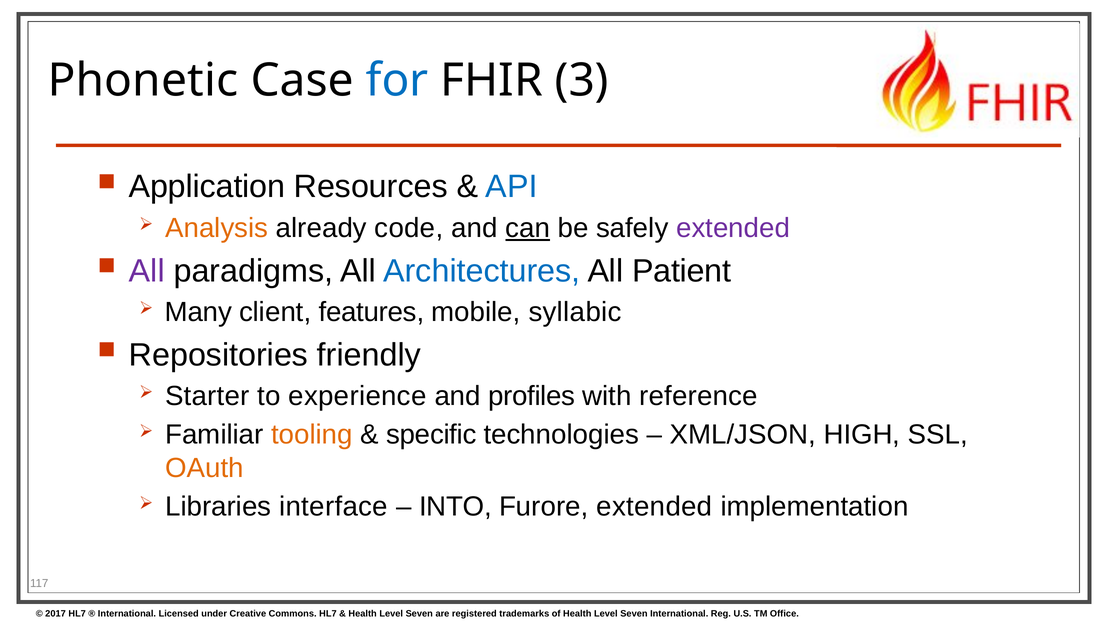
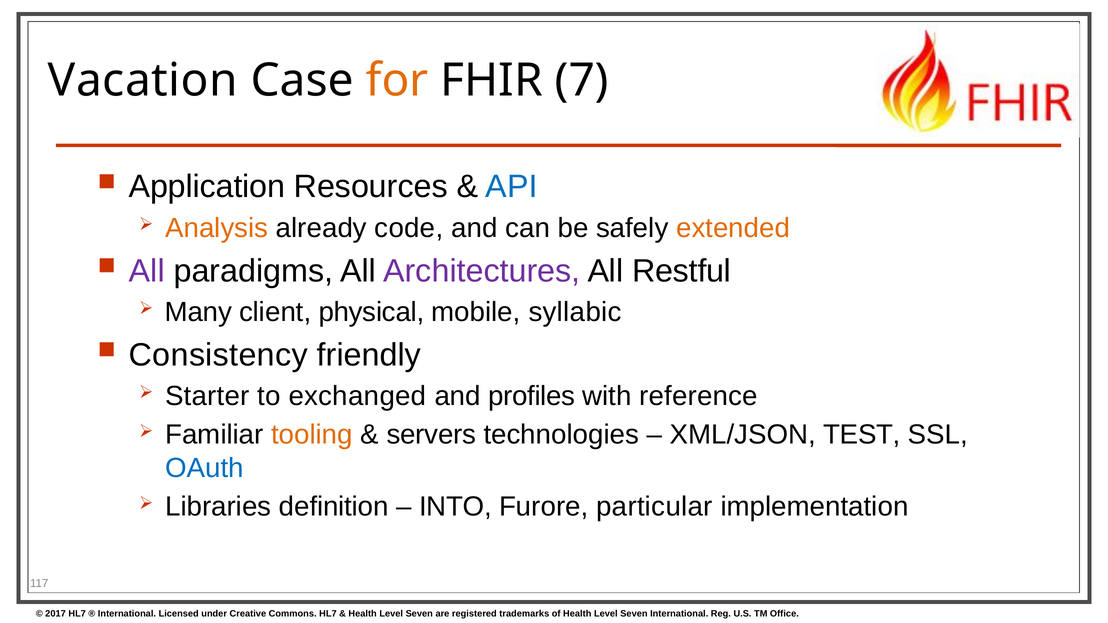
Phonetic: Phonetic -> Vacation (143, 81)
for colour: blue -> orange (397, 81)
3: 3 -> 7 (582, 81)
can underline: present -> none (528, 228)
extended colour: purple -> orange (733, 228)
Architectures colour: blue -> purple (482, 271)
Patient: Patient -> Restful (682, 271)
features: features -> physical (371, 312)
Repositories: Repositories -> Consistency (218, 355)
experience: experience -> exchanged (357, 396)
specific: specific -> servers (431, 435)
HIGH: HIGH -> TEST (862, 435)
OAuth colour: orange -> blue (204, 468)
interface: interface -> definition (334, 507)
Furore extended: extended -> particular (654, 507)
